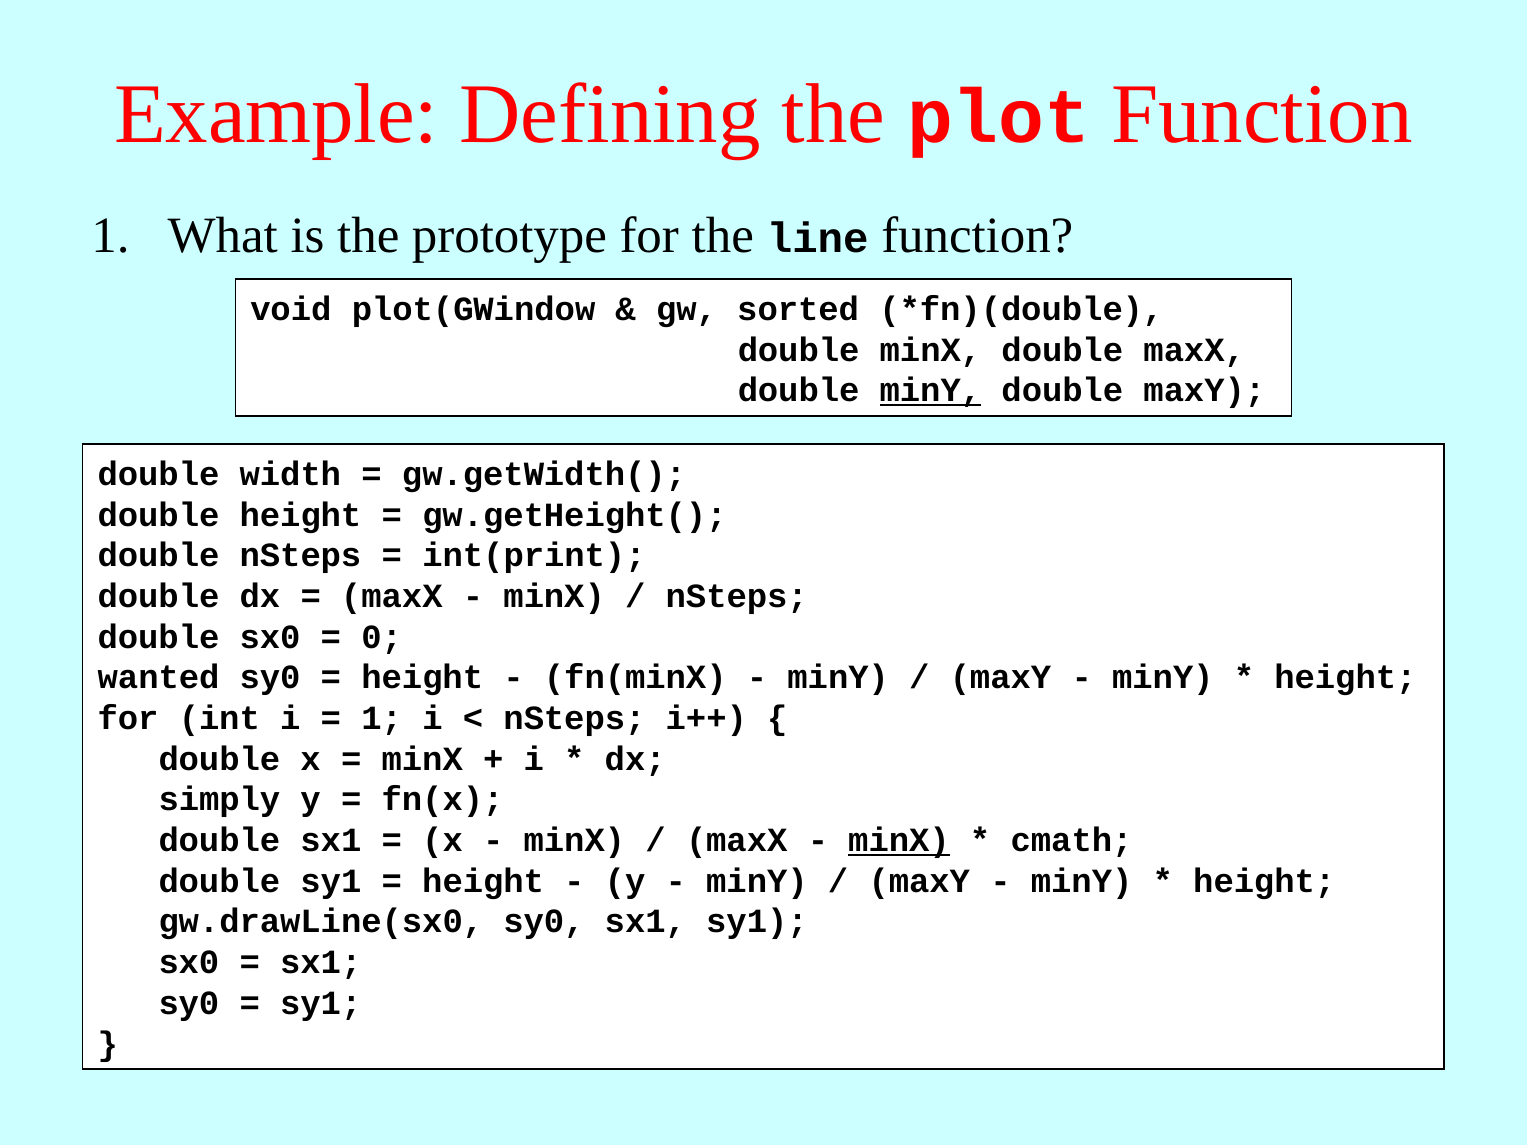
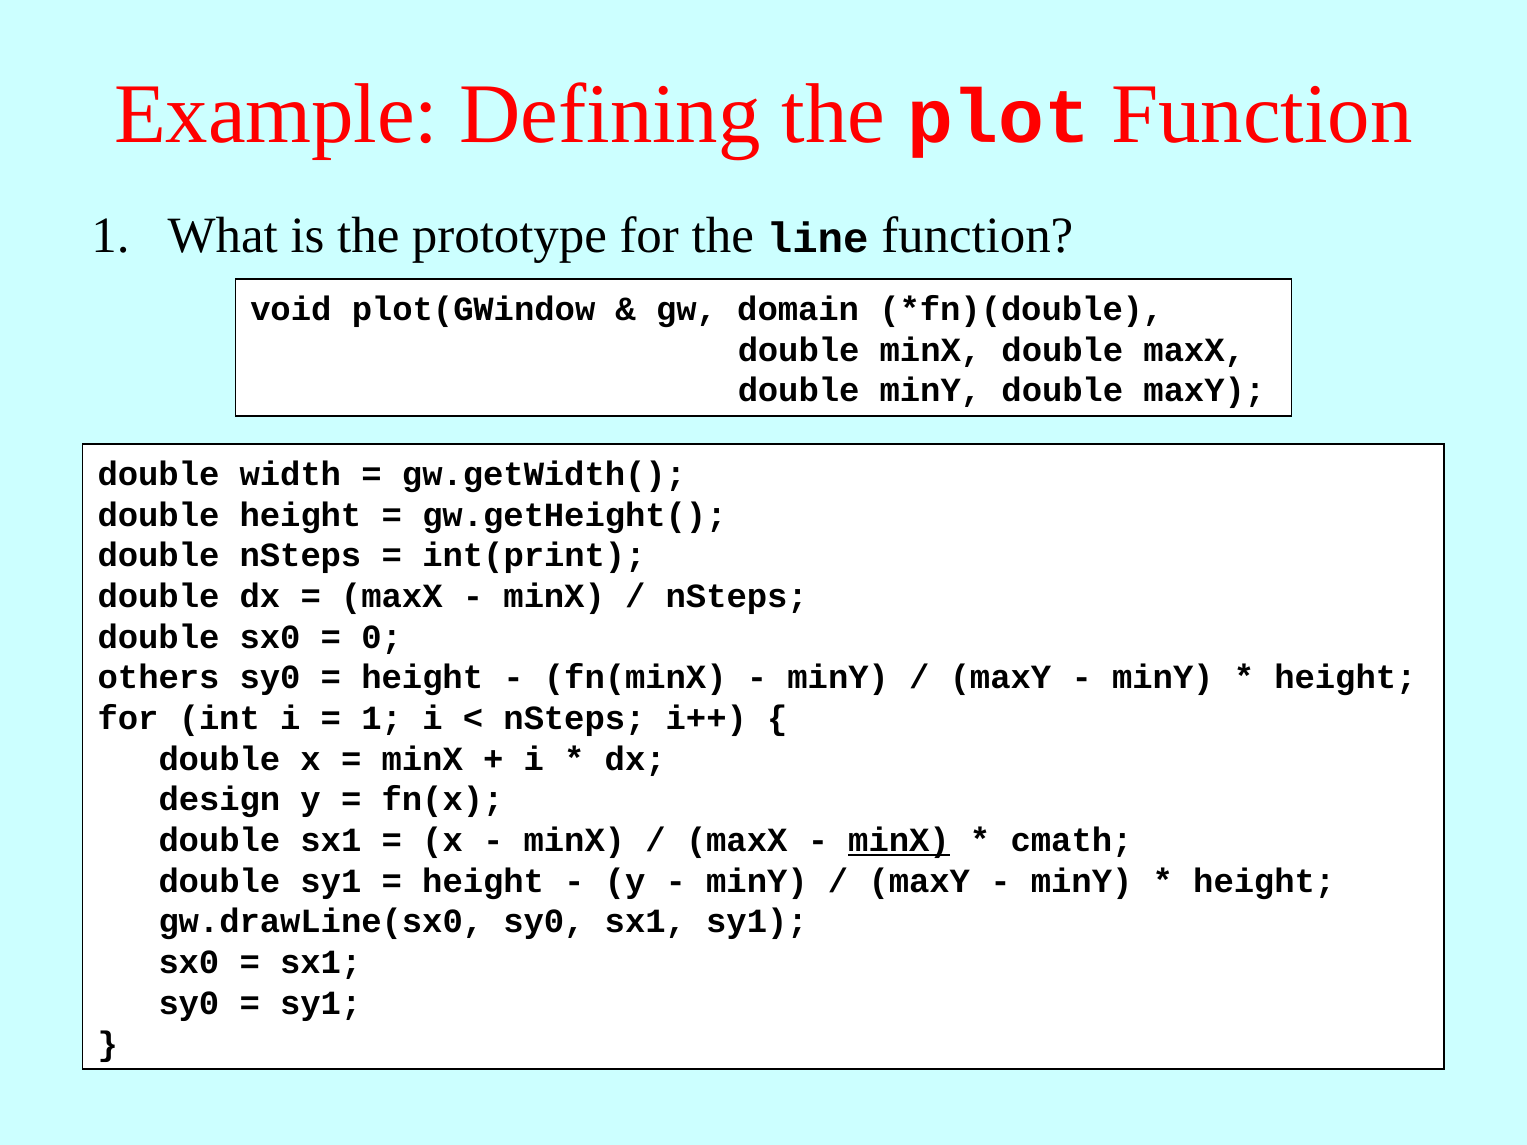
gw sorted: sorted -> domain (798, 309)
minY underline: present -> none (930, 391)
wanted: wanted -> others (159, 678)
simply: simply -> design (219, 800)
